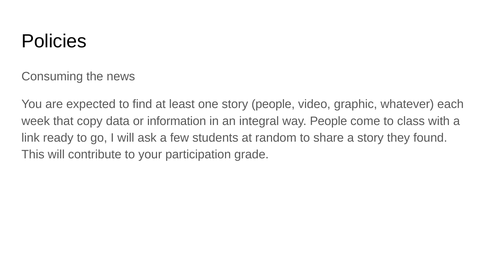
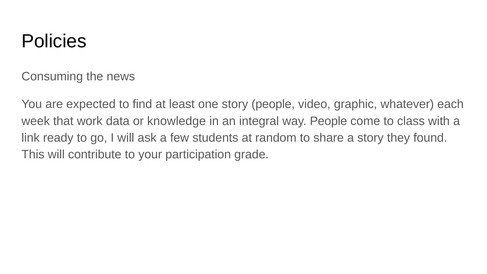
copy: copy -> work (90, 121)
information: information -> knowledge (177, 121)
